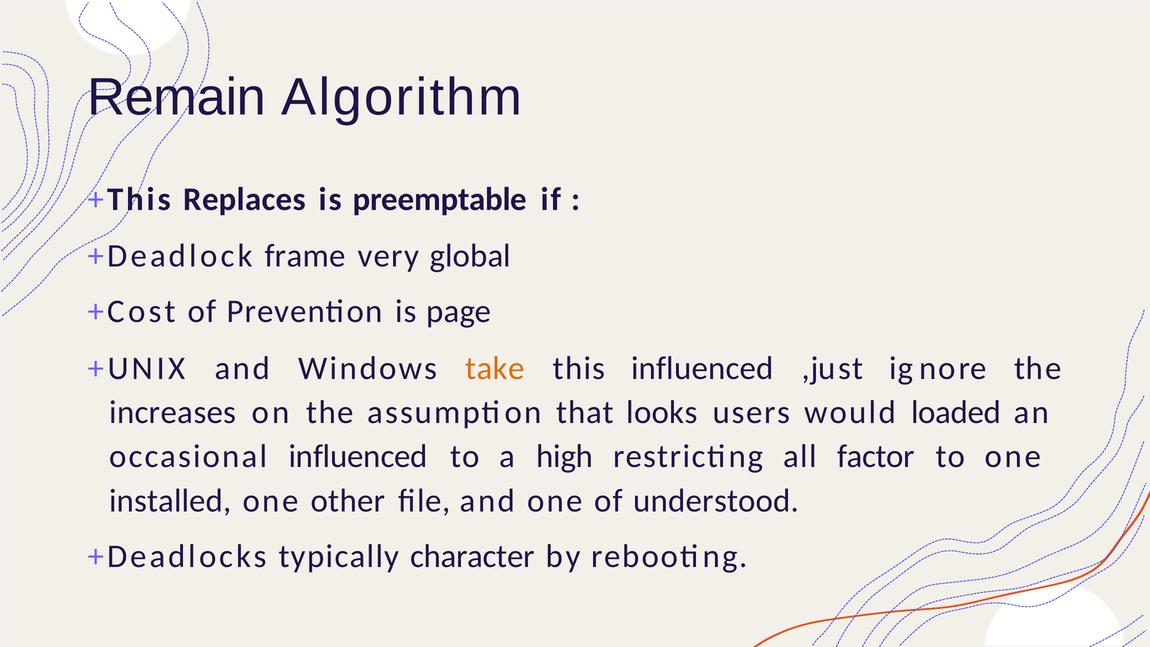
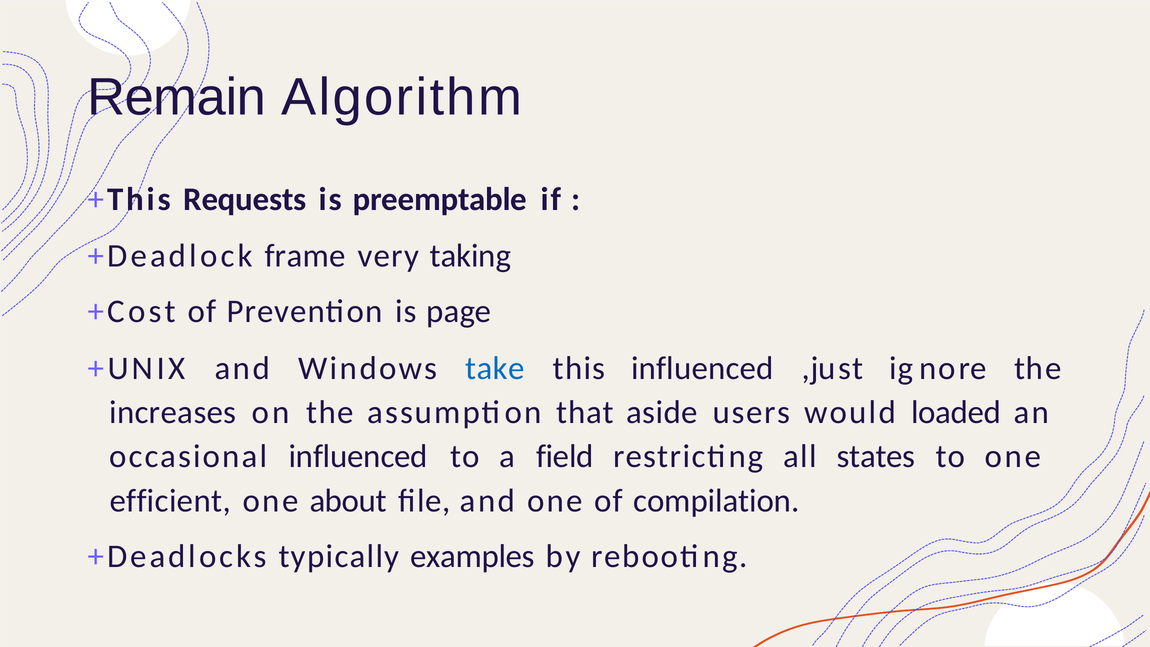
Replaces: Replaces -> Requests (245, 199)
global: global -> taking (470, 256)
take colour: orange -> blue (495, 368)
looks: looks -> aside (662, 412)
high: high -> field (565, 456)
factor: factor -> states (876, 456)
installed: installed -> efficient (170, 501)
other: other -> about (348, 501)
understood: understood -> compilation (716, 501)
character: character -> examples (472, 556)
